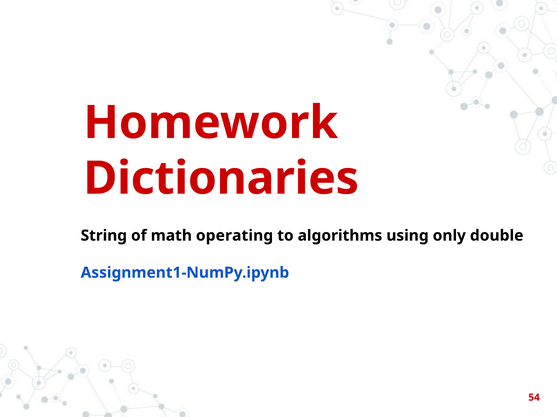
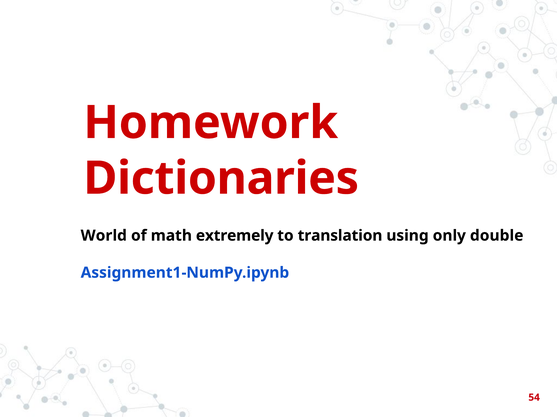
String: String -> World (104, 236)
operating: operating -> extremely (235, 236)
algorithms: algorithms -> translation (340, 236)
